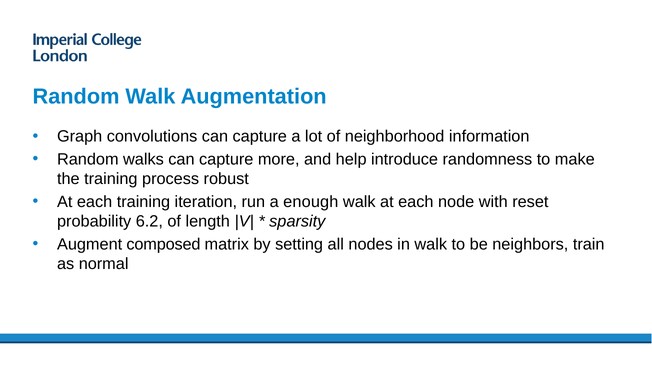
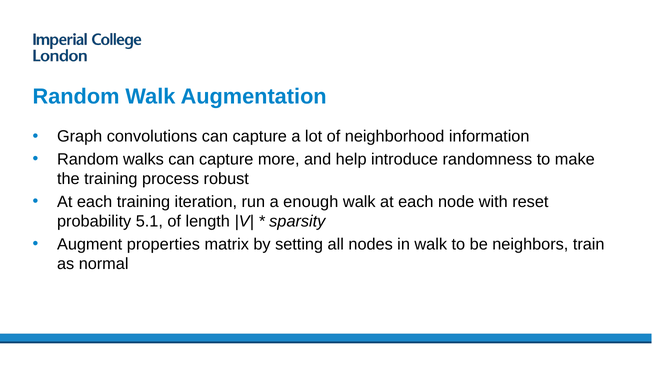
6.2: 6.2 -> 5.1 (149, 221)
composed: composed -> properties (163, 244)
